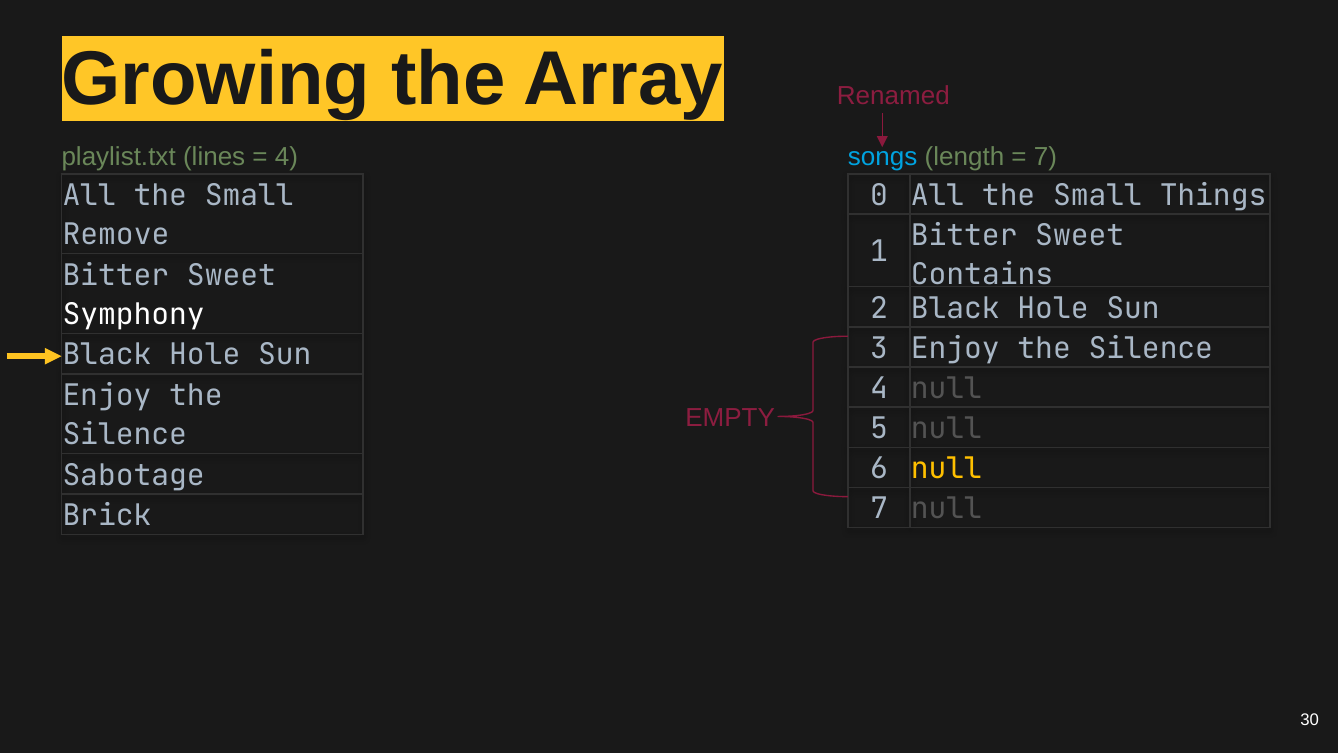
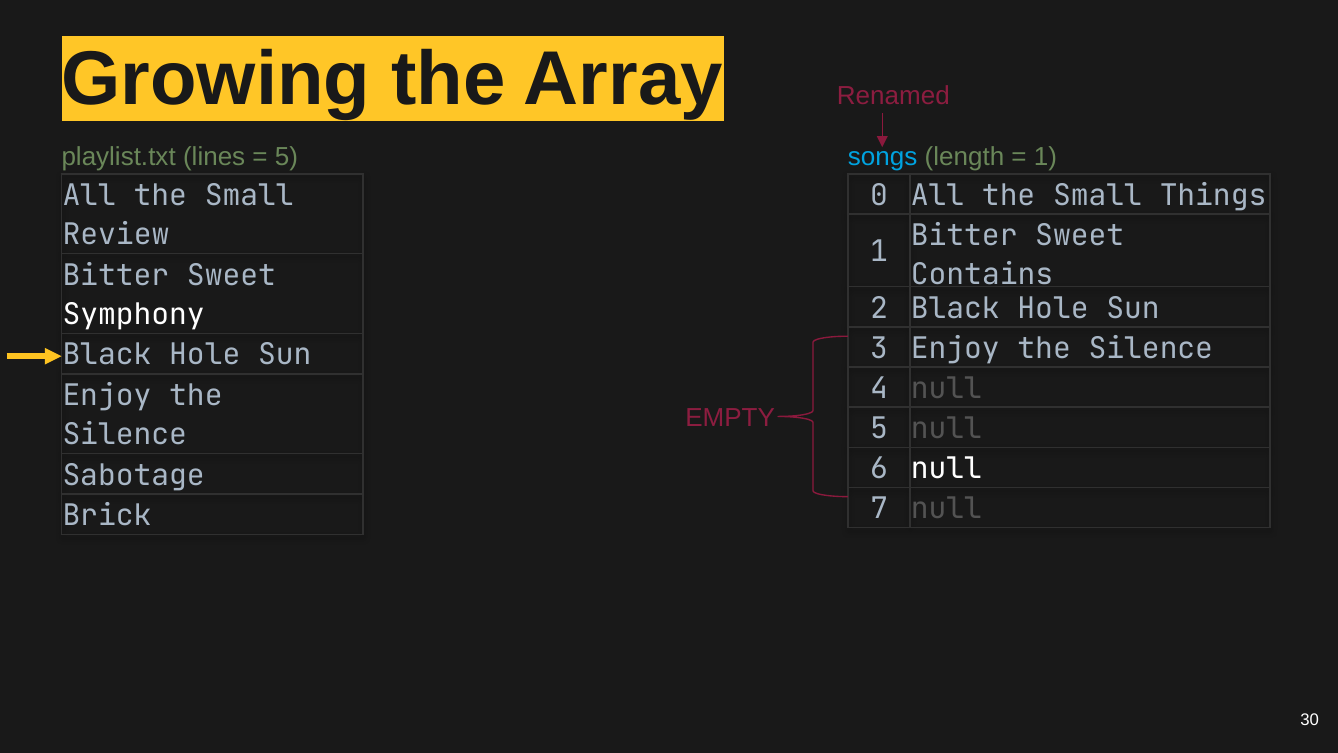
4: 4 -> 5 (287, 157)
7: 7 -> 1 (1046, 157)
Remove: Remove -> Review (116, 235)
null colour: yellow -> white (947, 469)
